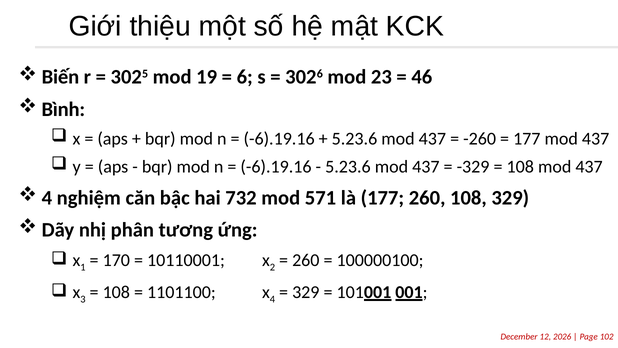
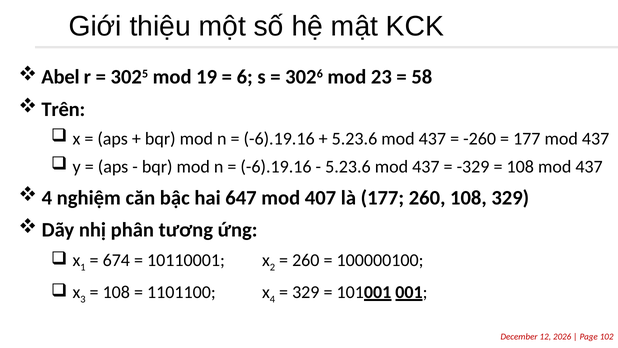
Biến: Biến -> Abel (60, 77)
46: 46 -> 58 (422, 77)
Bình: Bình -> Trên (63, 109)
732: 732 -> 647 (241, 198)
571: 571 -> 407 (320, 198)
170: 170 -> 674 (116, 260)
